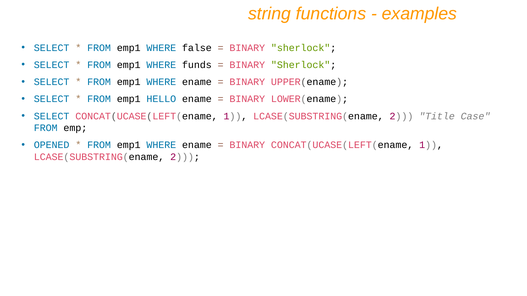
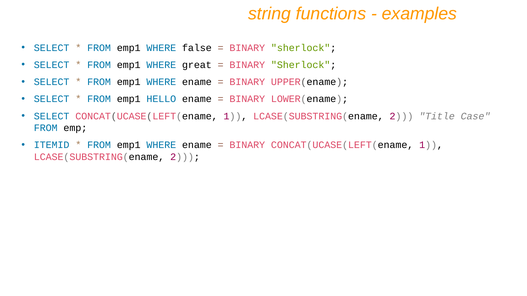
funds: funds -> great (197, 65)
OPENED: OPENED -> ITEMID (52, 145)
